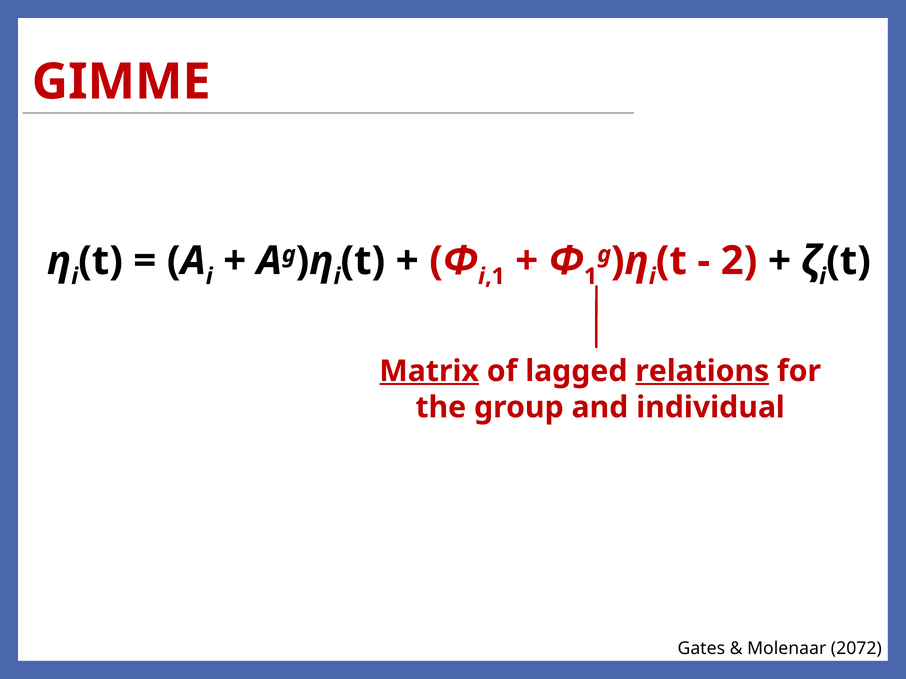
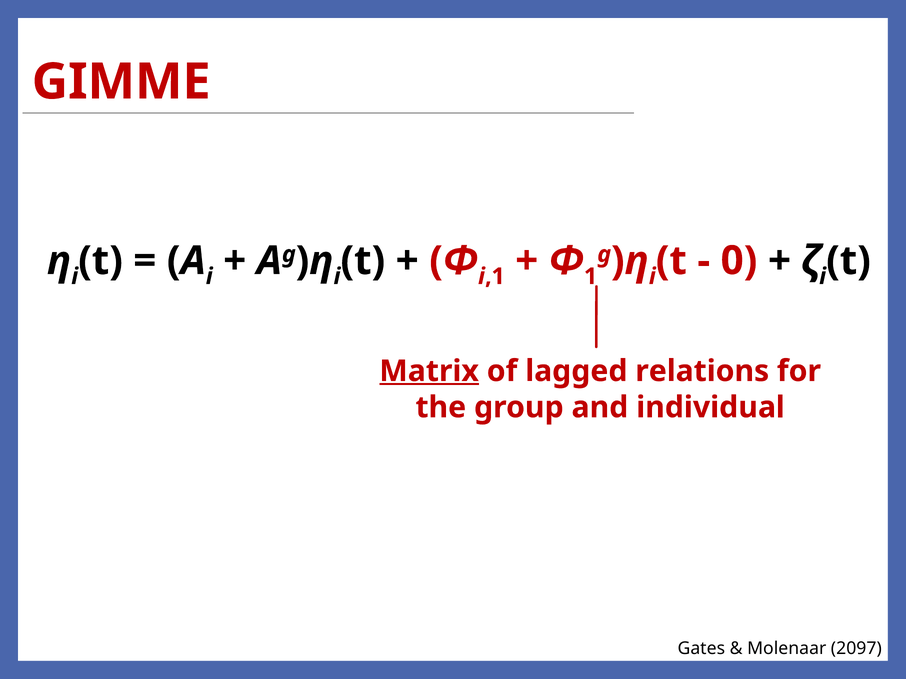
2: 2 -> 0 (739, 261)
relations underline: present -> none (702, 371)
2072: 2072 -> 2097 (856, 649)
